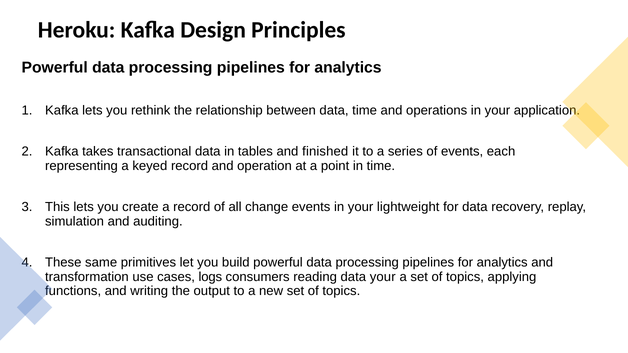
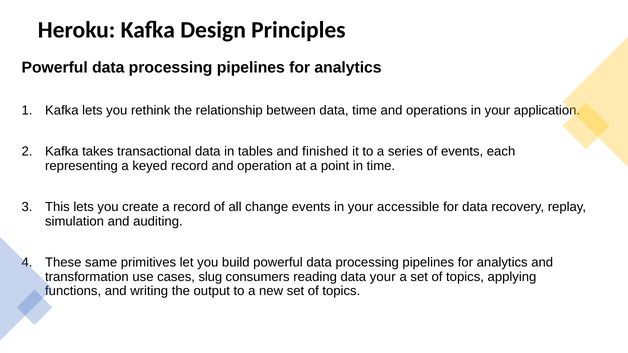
lightweight: lightweight -> accessible (408, 207)
logs: logs -> slug (210, 277)
